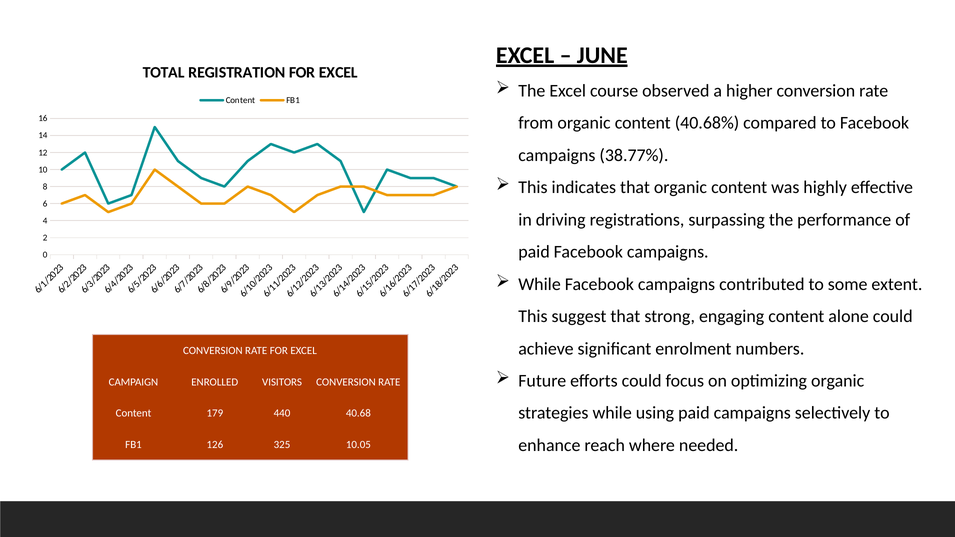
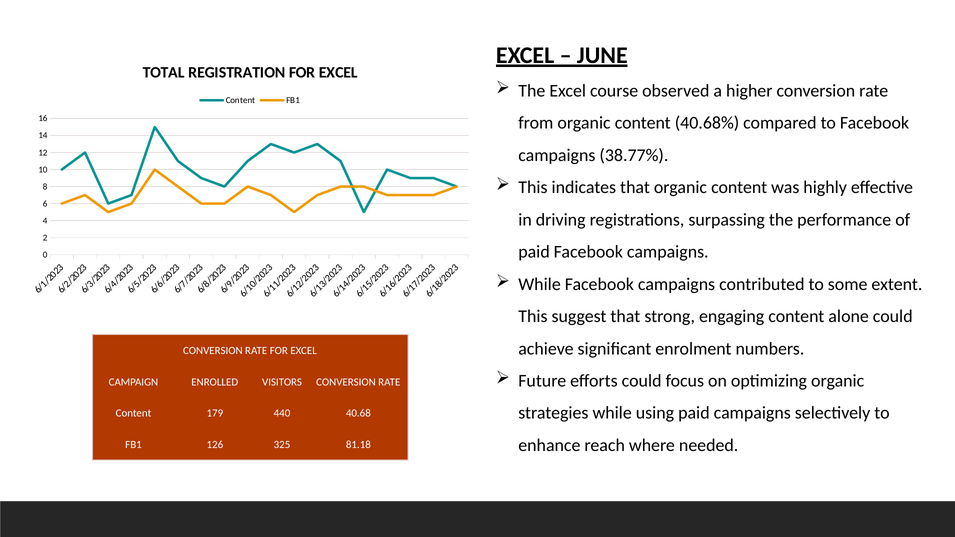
10.05: 10.05 -> 81.18 (358, 445)
